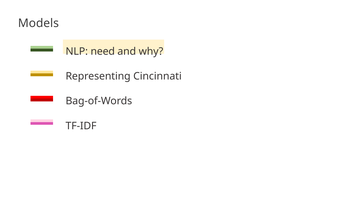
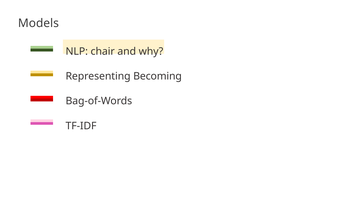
need: need -> chair (103, 51)
Cincinnati: Cincinnati -> Becoming (158, 76)
